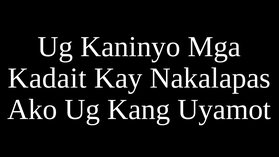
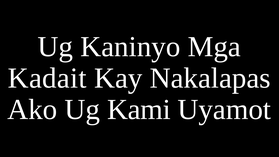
Kang: Kang -> Kami (139, 110)
